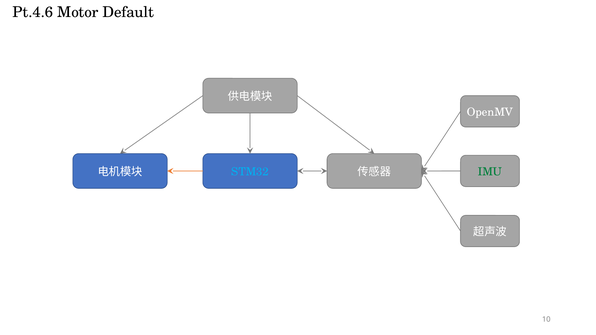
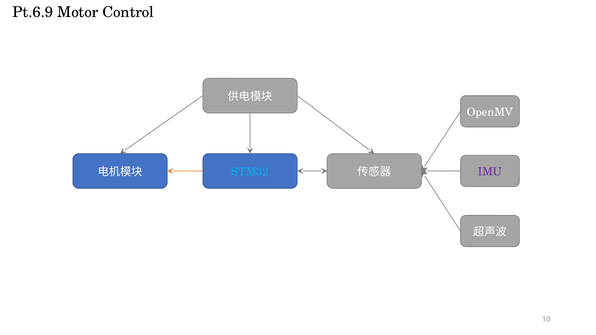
Pt.4.6: Pt.4.6 -> Pt.6.9 (33, 12)
Default: Default -> Control (128, 12)
IMU colour: green -> purple (490, 172)
